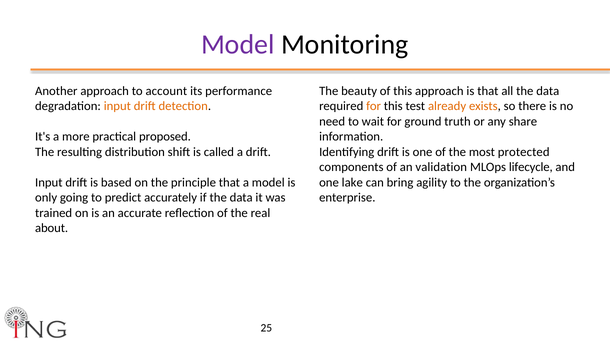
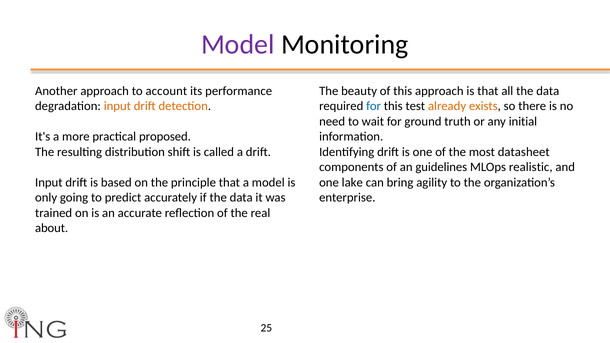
for colour: orange -> blue (374, 106)
share: share -> initial (523, 121)
protected: protected -> datasheet (524, 152)
validation: validation -> guidelines (441, 167)
lifecycle: lifecycle -> realistic (531, 167)
